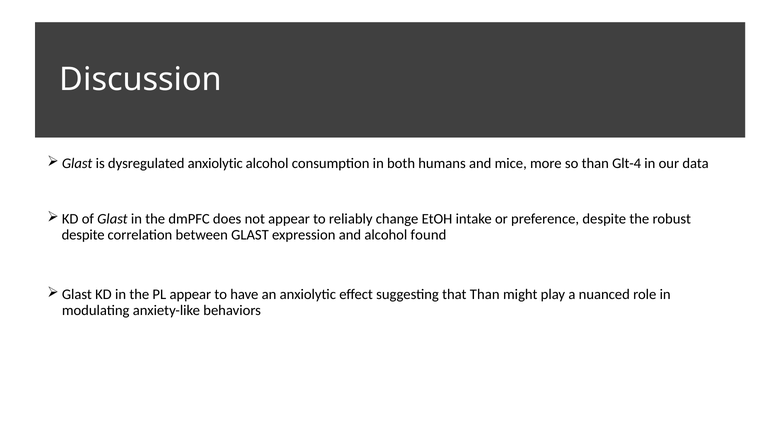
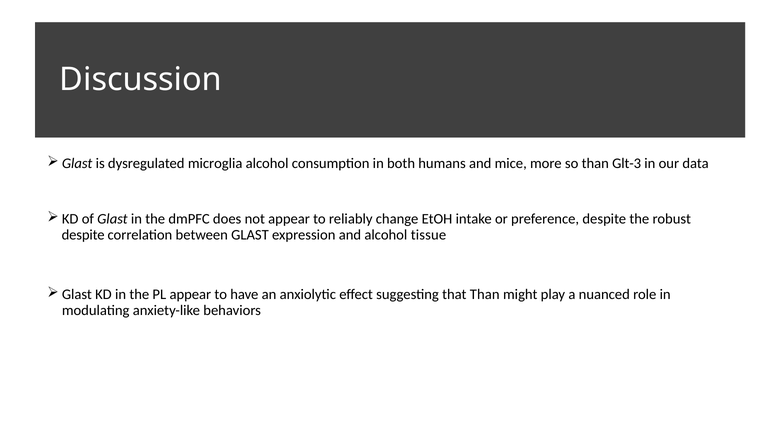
dysregulated anxiolytic: anxiolytic -> microglia (215, 163)
Glt-4: Glt-4 -> Glt-3 (627, 163)
found: found -> tissue (429, 235)
